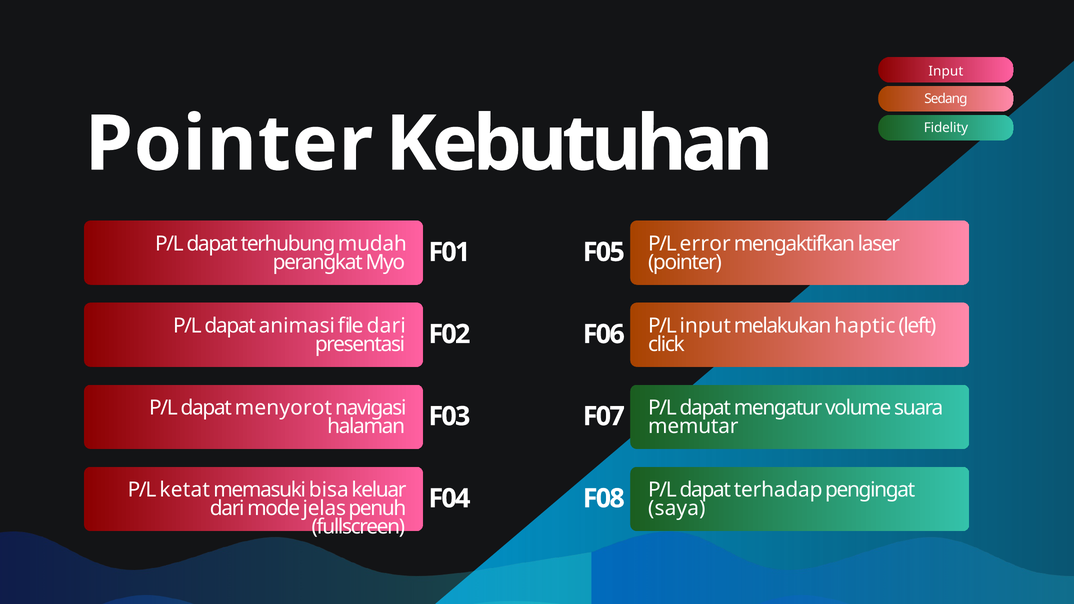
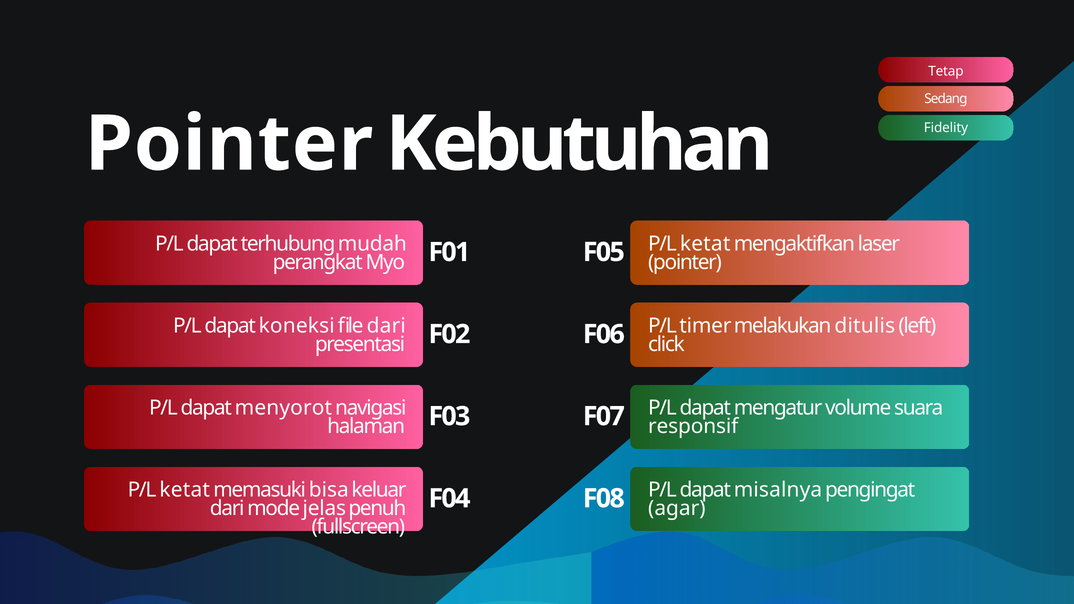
Input: Input -> Tetap (946, 71)
error: error -> ketat (705, 244)
animasi: animasi -> koneksi (297, 326)
P/L input: input -> timer (705, 326)
haptic: haptic -> ditulis (865, 326)
memutar: memutar -> responsif (693, 426)
terhadap: terhadap -> misalnya (778, 490)
saya: saya -> agar (677, 509)
